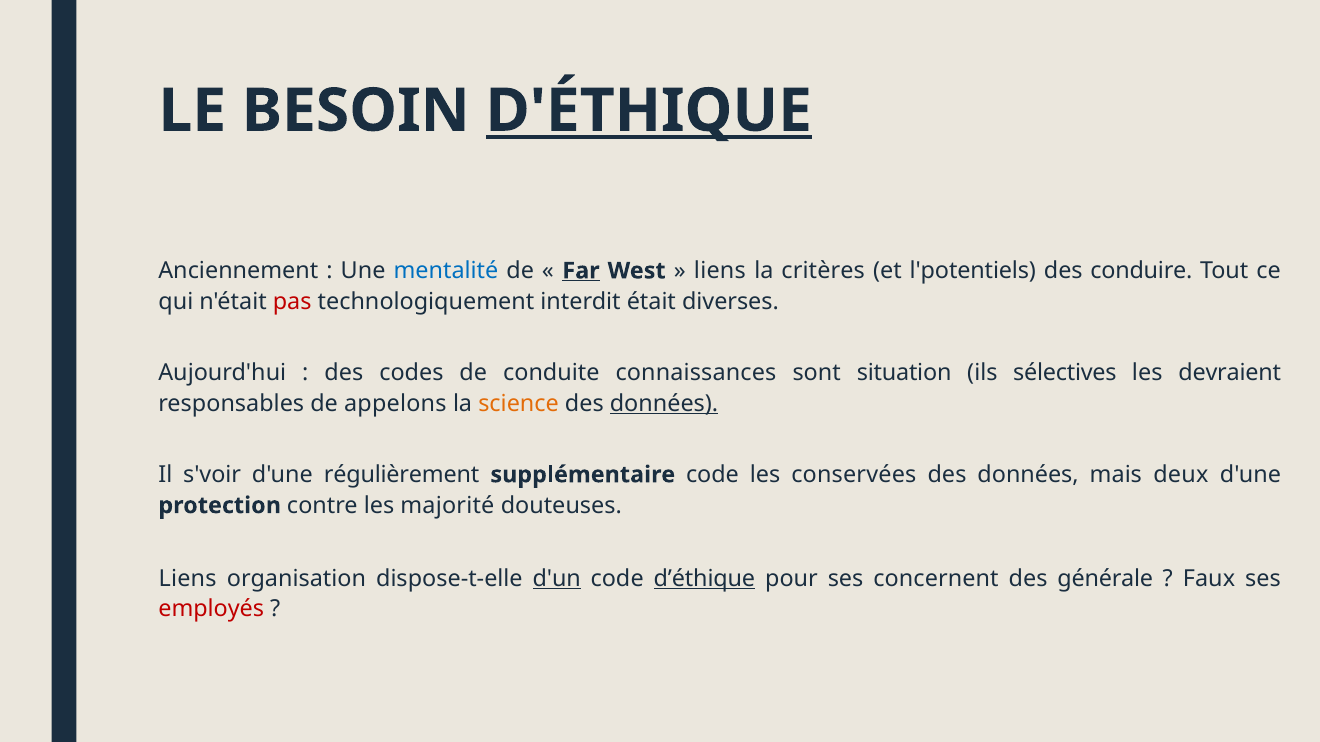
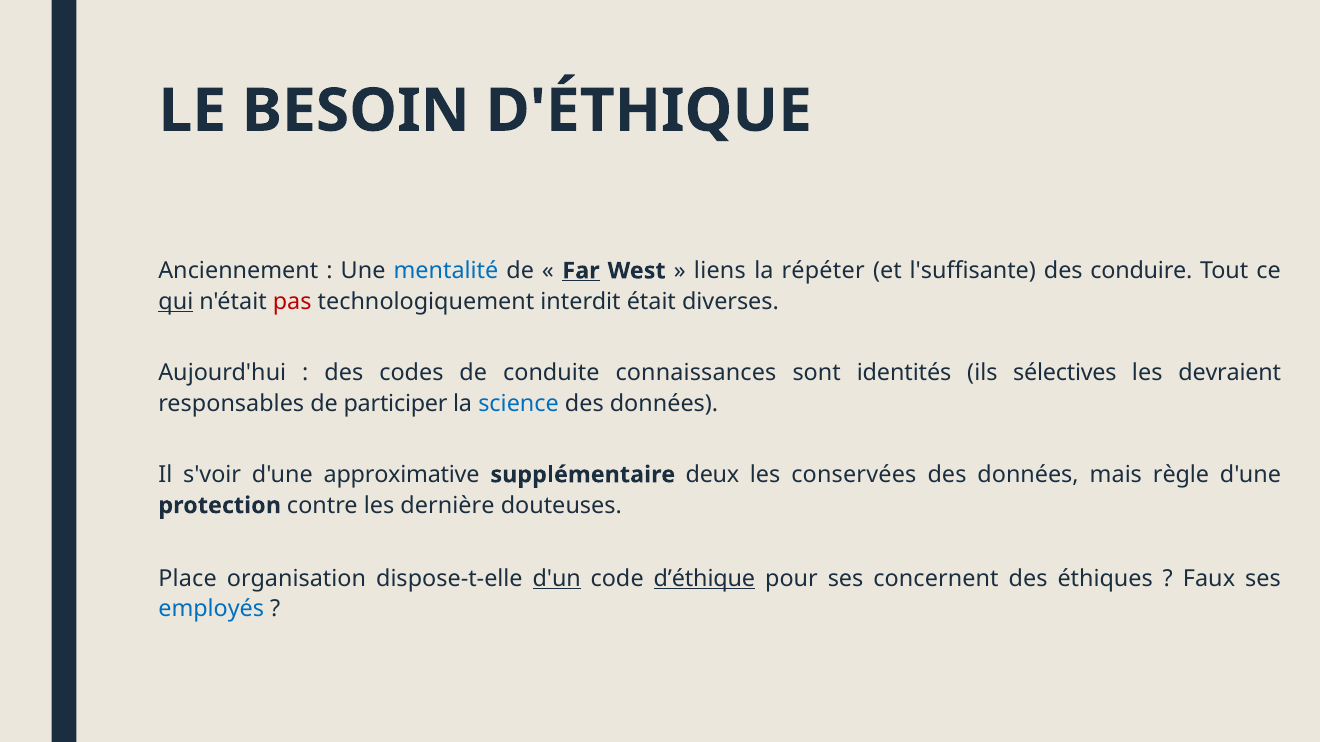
D'ÉTHIQUE underline: present -> none (649, 111)
critères: critères -> répéter (823, 271)
l'potentiels: l'potentiels -> l'suffisante (973, 271)
qui underline: none -> present (176, 302)
situation: situation -> identités (904, 373)
appelons: appelons -> participer (396, 404)
science colour: orange -> blue (519, 404)
données underline: present -> none (664, 404)
régulièrement: régulièrement -> approximative (402, 475)
supplémentaire code: code -> deux (712, 475)
deux: deux -> règle (1181, 475)
majorité: majorité -> dernière (447, 506)
Liens: Liens -> Place (188, 579)
générale: générale -> éthiques (1105, 579)
employés colour: red -> blue (211, 610)
